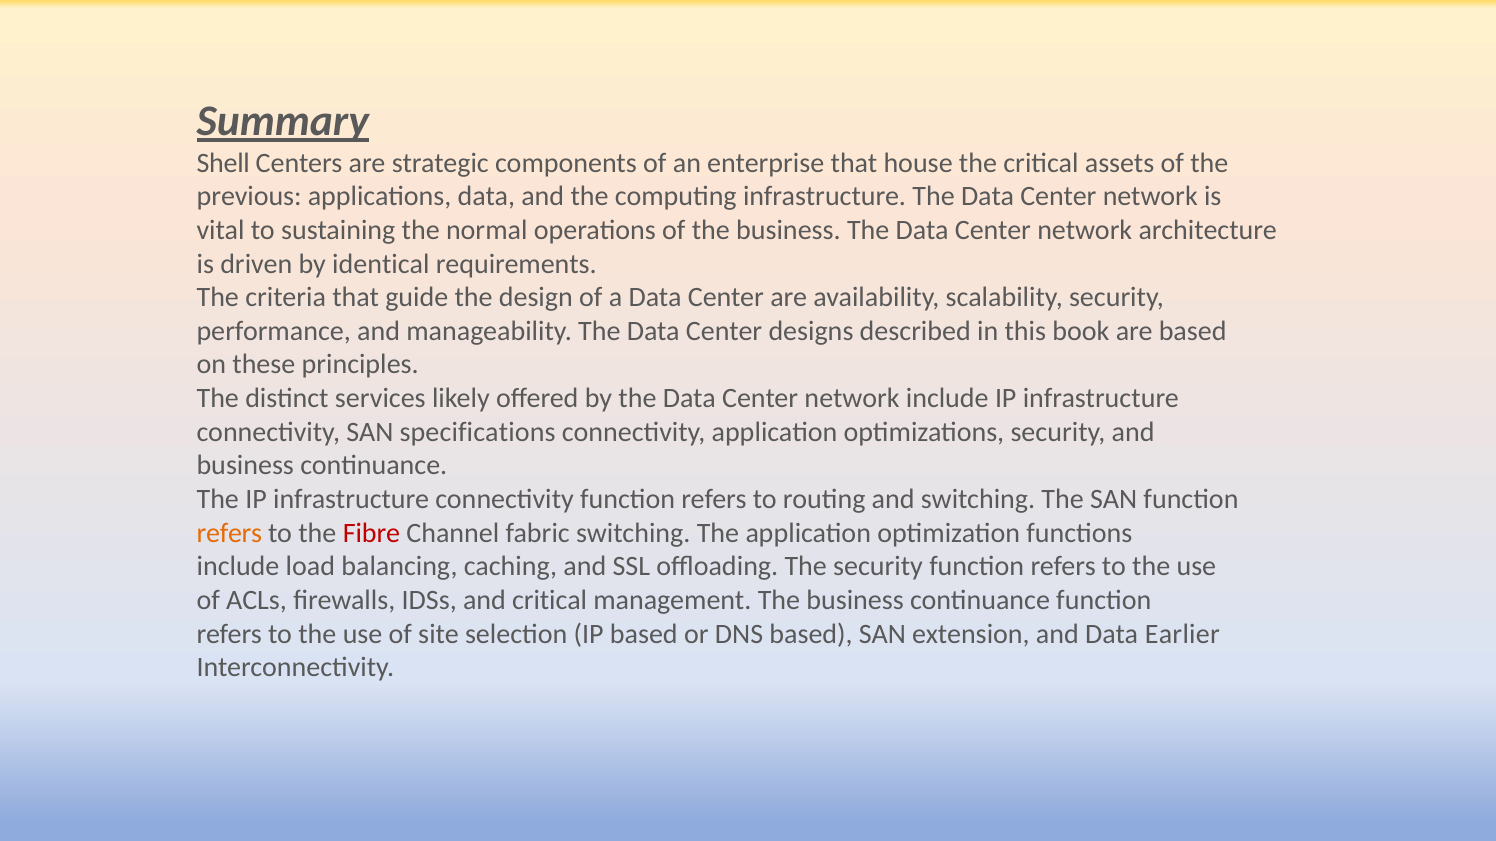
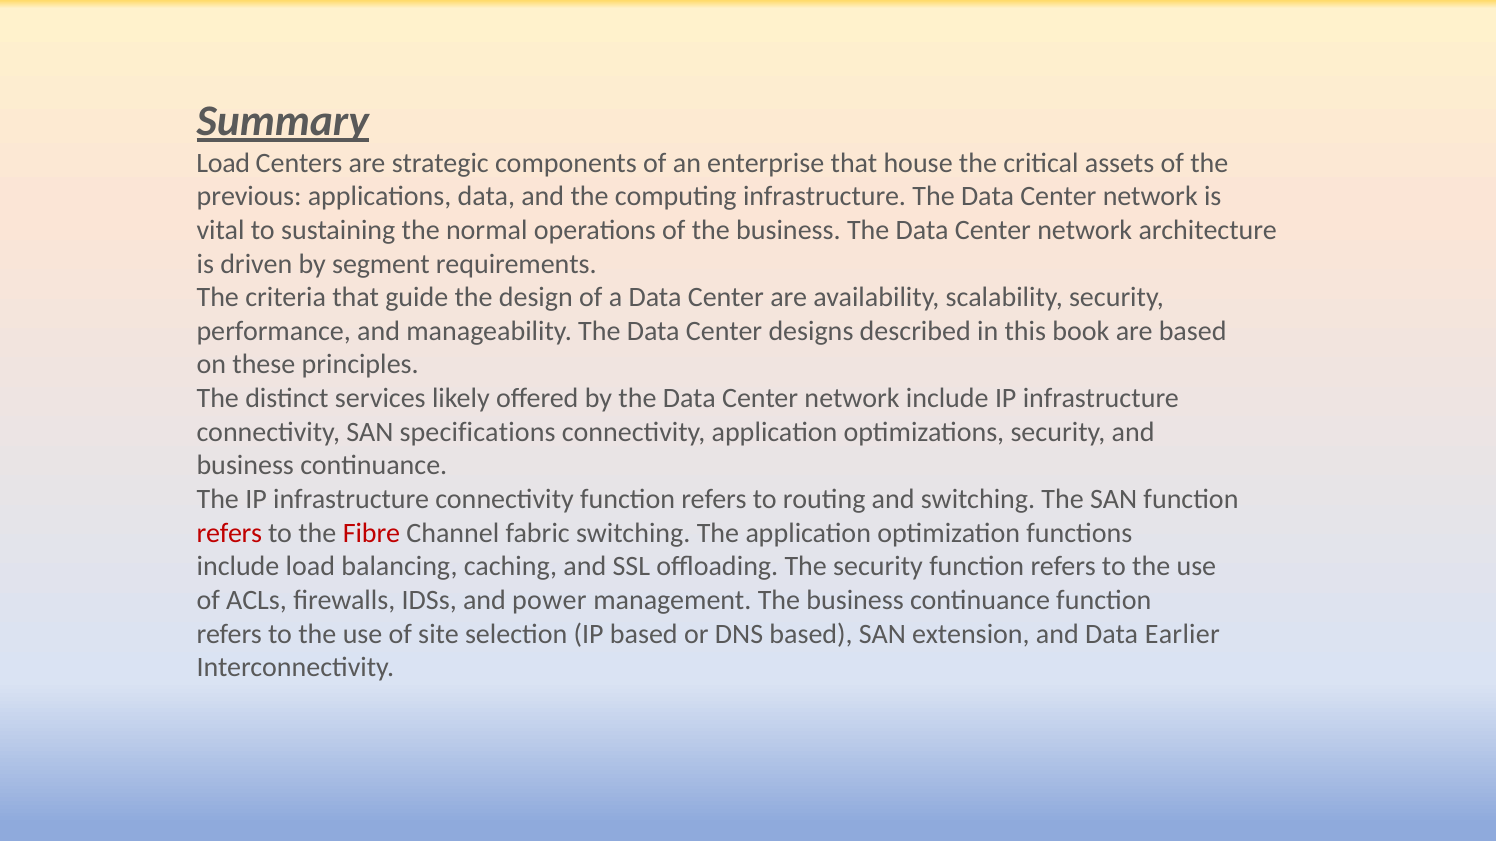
Shell: Shell -> Load (223, 163)
identical: identical -> segment (381, 264)
refers colour: orange -> red (229, 533)
and critical: critical -> power (549, 601)
